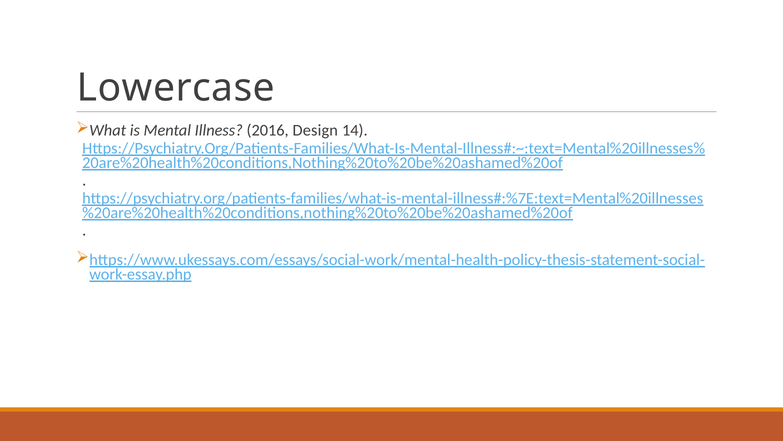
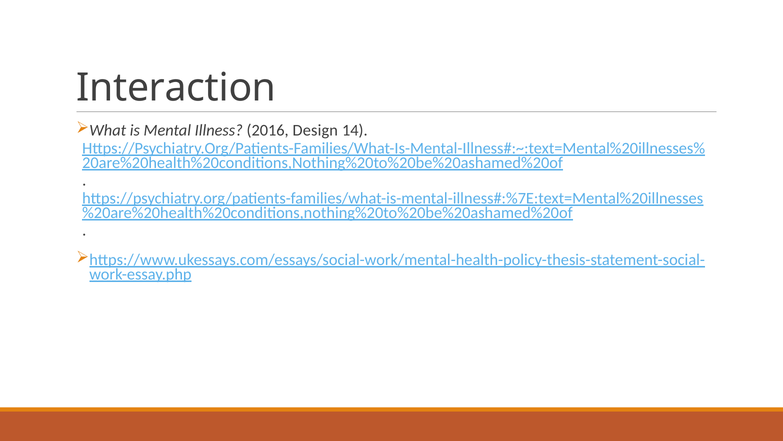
Lowercase: Lowercase -> Interaction (176, 88)
